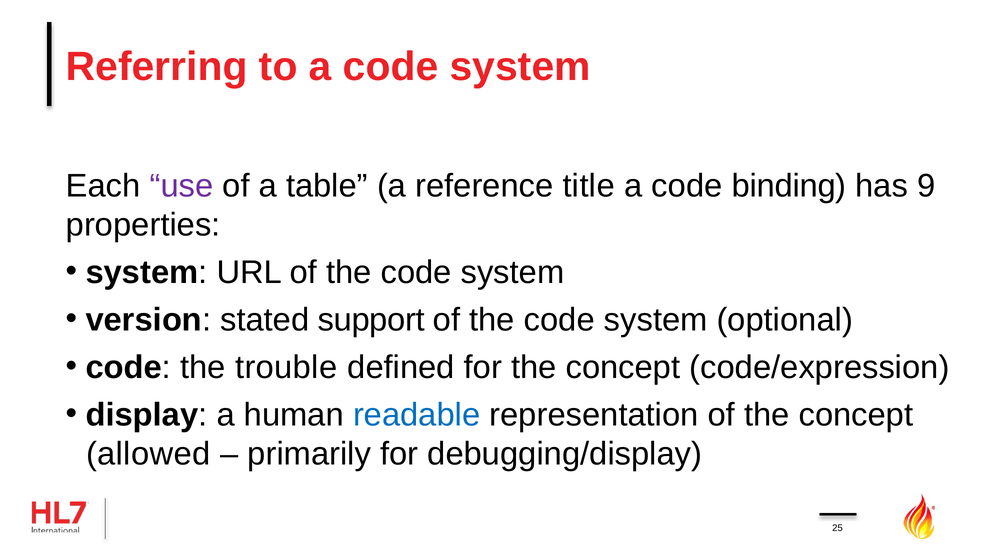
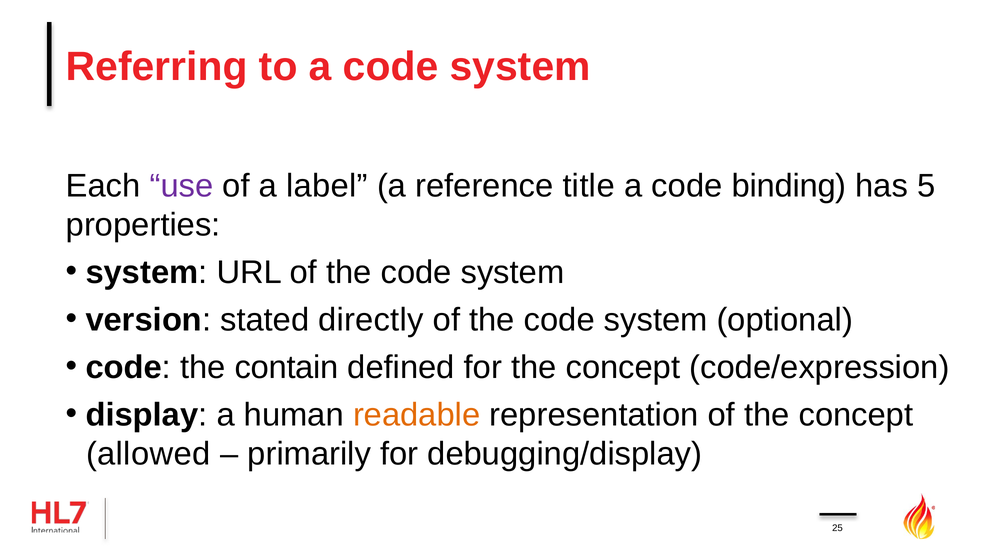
table: table -> label (327, 186)
9: 9 -> 5 (926, 186)
support: support -> directly (371, 320)
trouble: trouble -> contain (287, 368)
readable colour: blue -> orange (417, 415)
